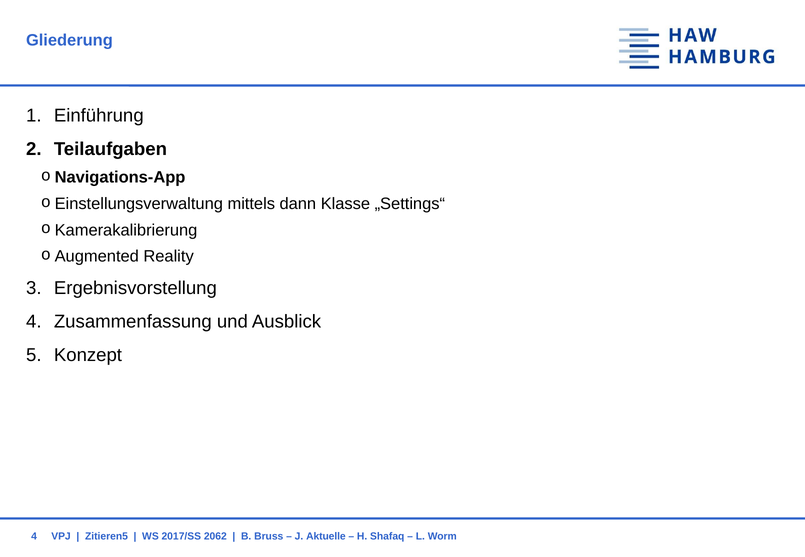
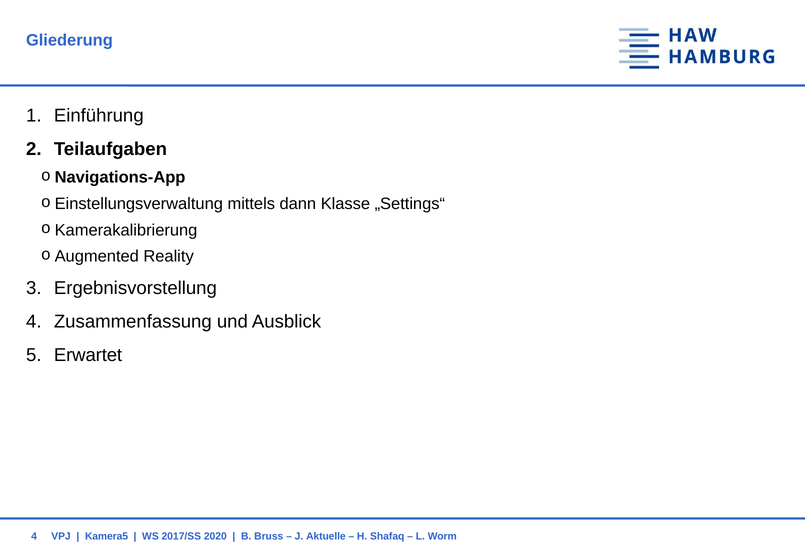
Konzept: Konzept -> Erwartet (88, 355)
Zitieren5: Zitieren5 -> Kamera5 (107, 536)
2062: 2062 -> 2020 (215, 536)
